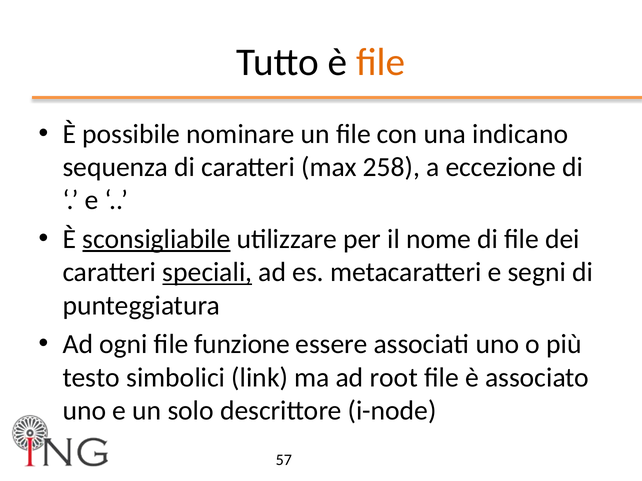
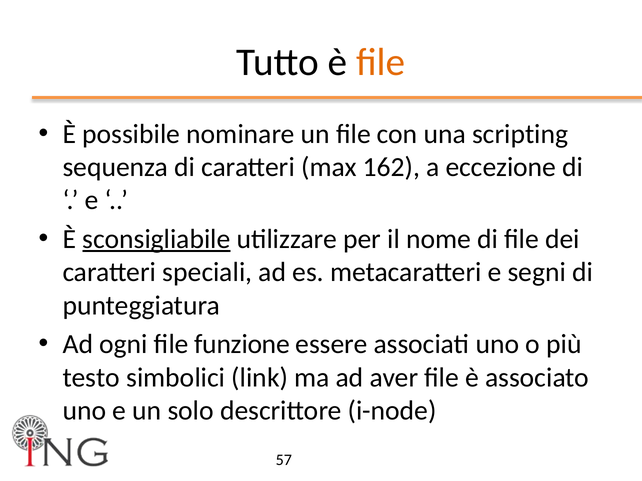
indicano: indicano -> scripting (520, 134)
258: 258 -> 162 (391, 167)
speciali underline: present -> none (207, 273)
root: root -> aver (394, 378)
